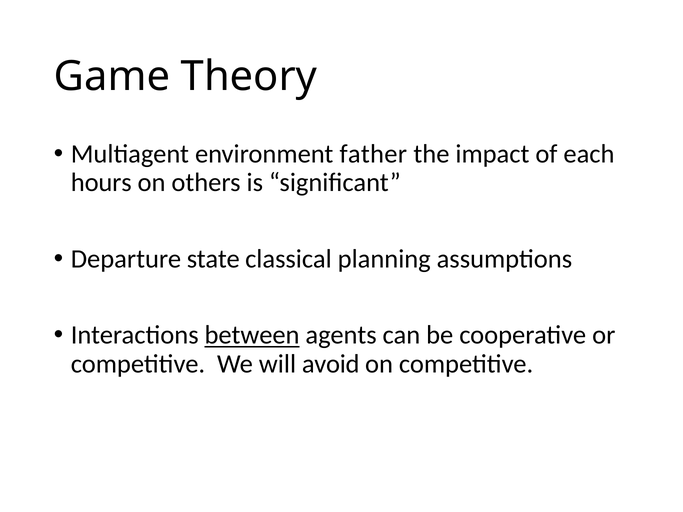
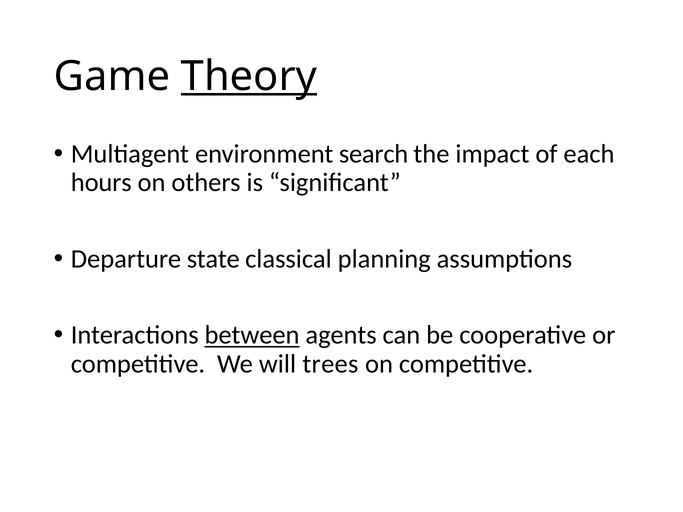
Theory underline: none -> present (249, 76)
father: father -> search (374, 154)
avoid: avoid -> trees (330, 364)
